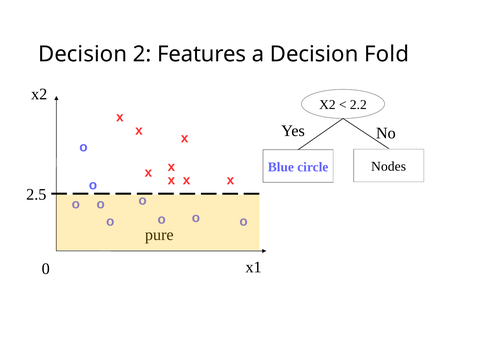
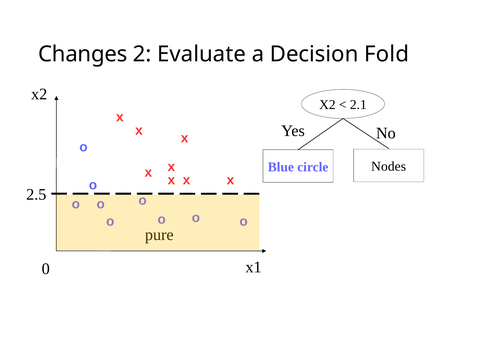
Decision: Decision -> Changes (83, 54)
Features: Features -> Evaluate (202, 54)
2.2: 2.2 -> 2.1 (358, 105)
